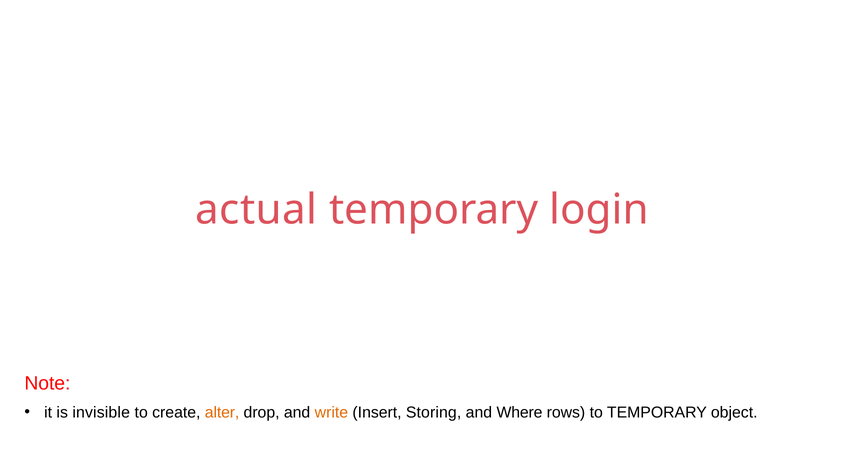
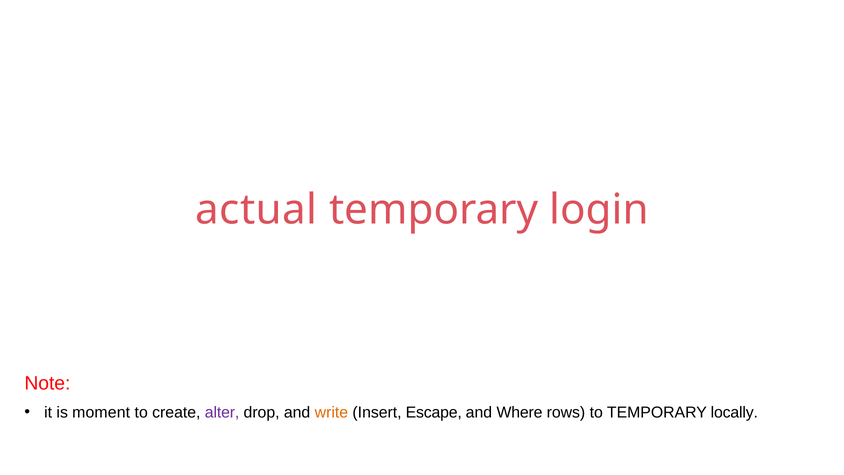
invisible: invisible -> moment (101, 412)
alter colour: orange -> purple (222, 412)
Storing: Storing -> Escape (434, 412)
object: object -> locally (734, 412)
